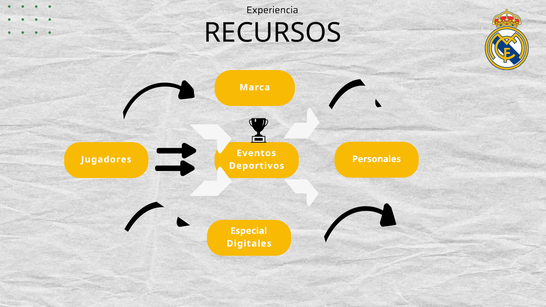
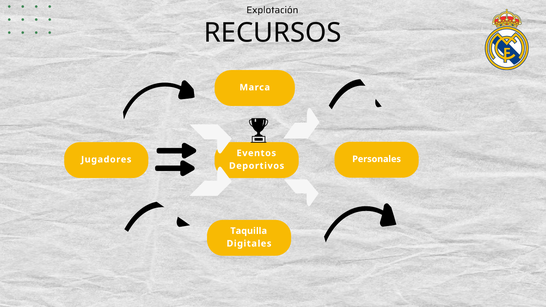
Experiencia: Experiencia -> Explotación (272, 10)
Especial: Especial -> Taquilla (249, 231)
